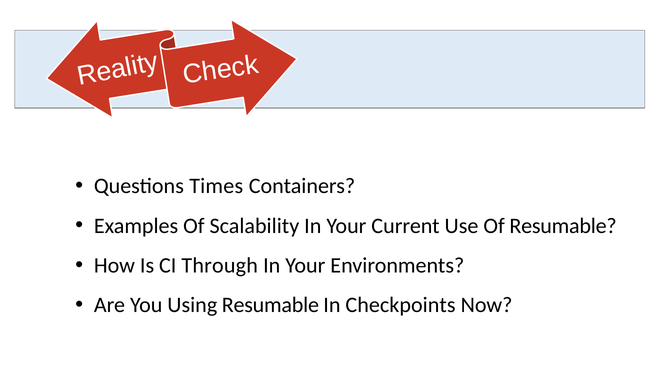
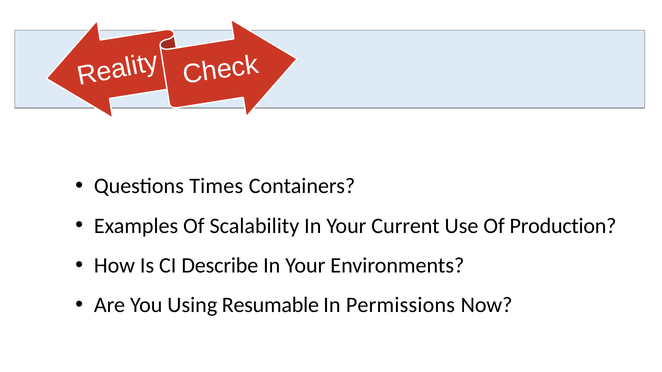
Of Resumable: Resumable -> Production (563, 226)
Through: Through -> Describe (220, 266)
Checkpoints: Checkpoints -> Permissions (400, 305)
